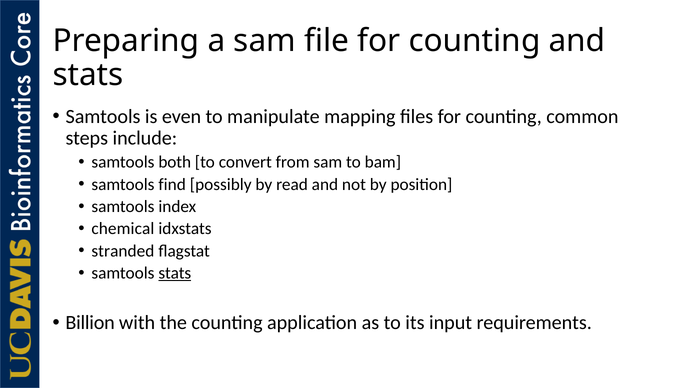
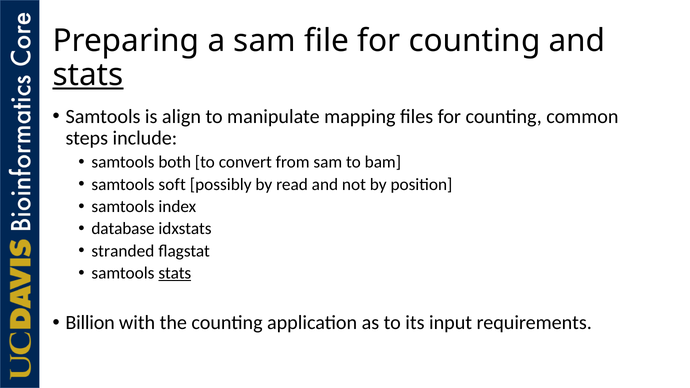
stats underline: none -> present (88, 75)
even: even -> align (181, 117)
find: find -> soft (172, 184)
chemical: chemical -> database (123, 229)
